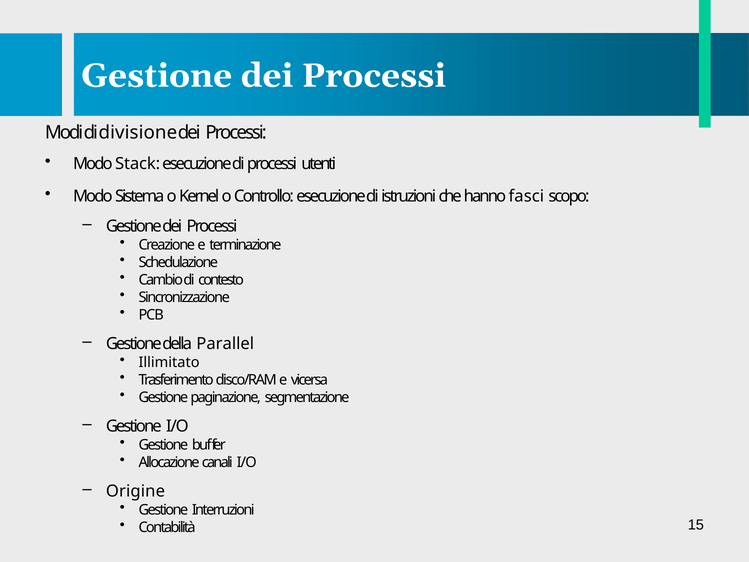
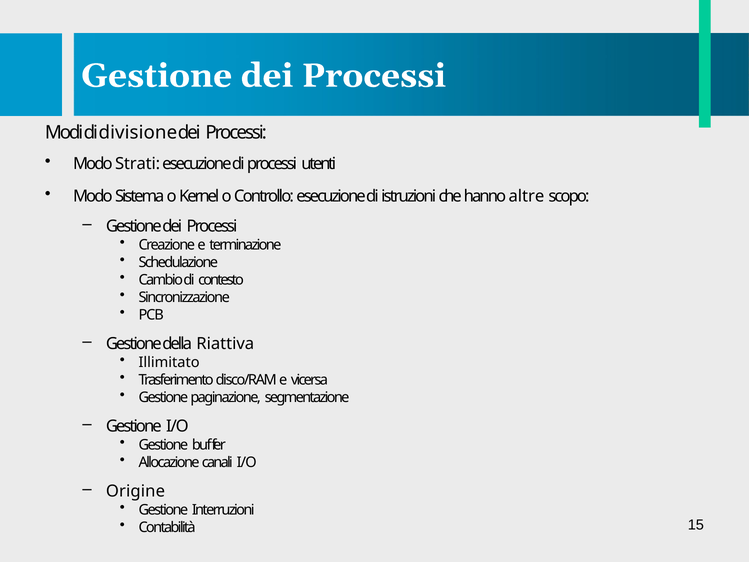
Stack: Stack -> Strati (138, 164)
fasci: fasci -> altre (526, 196)
Parallel: Parallel -> Riattiva (225, 344)
